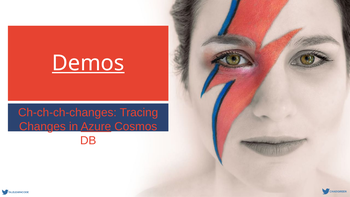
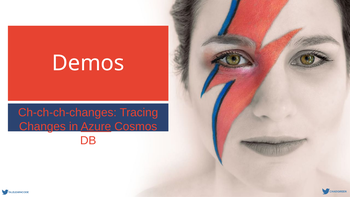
Demos underline: present -> none (88, 63)
